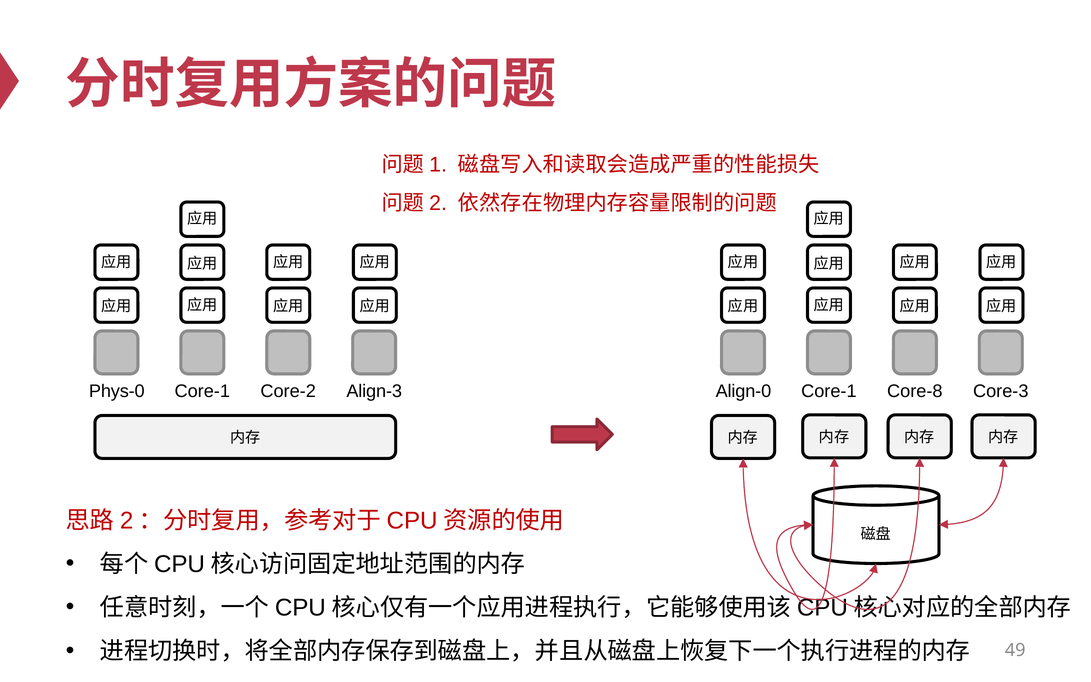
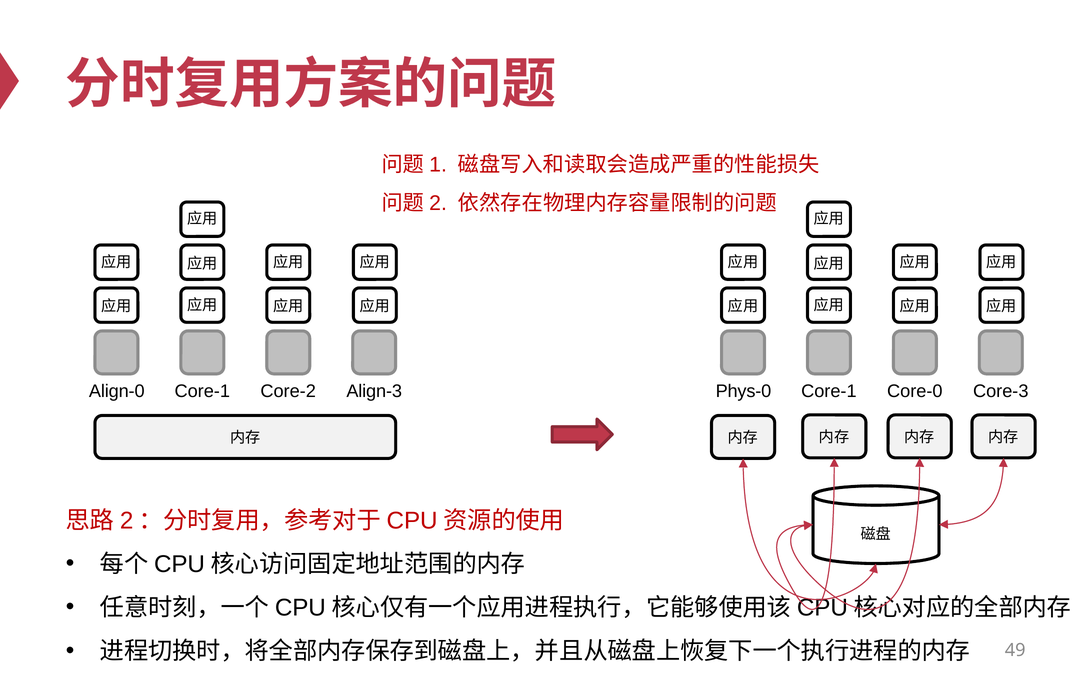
Phys-0: Phys-0 -> Align-0 (117, 391)
Align-0: Align-0 -> Phys-0 (743, 391)
Core-8: Core-8 -> Core-0 (915, 391)
